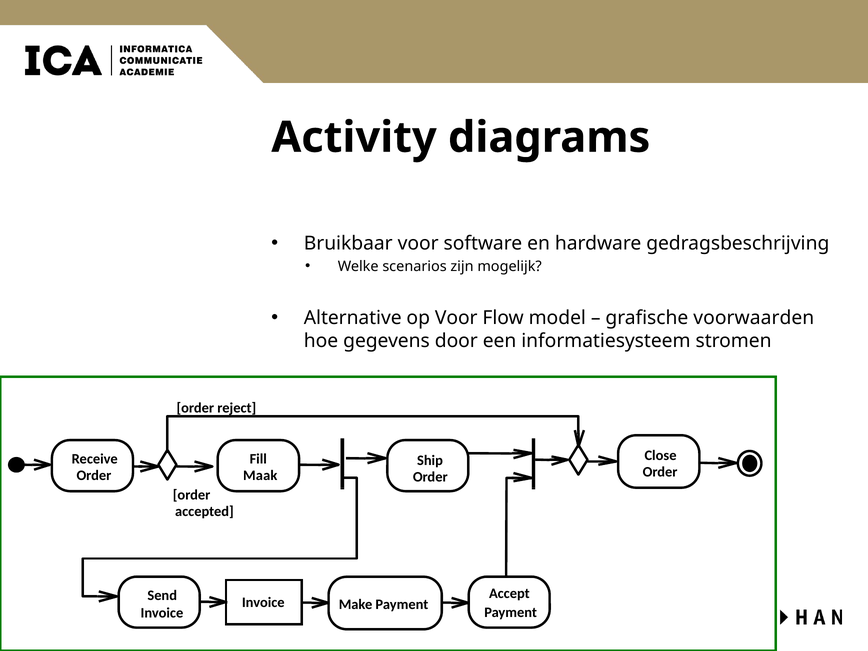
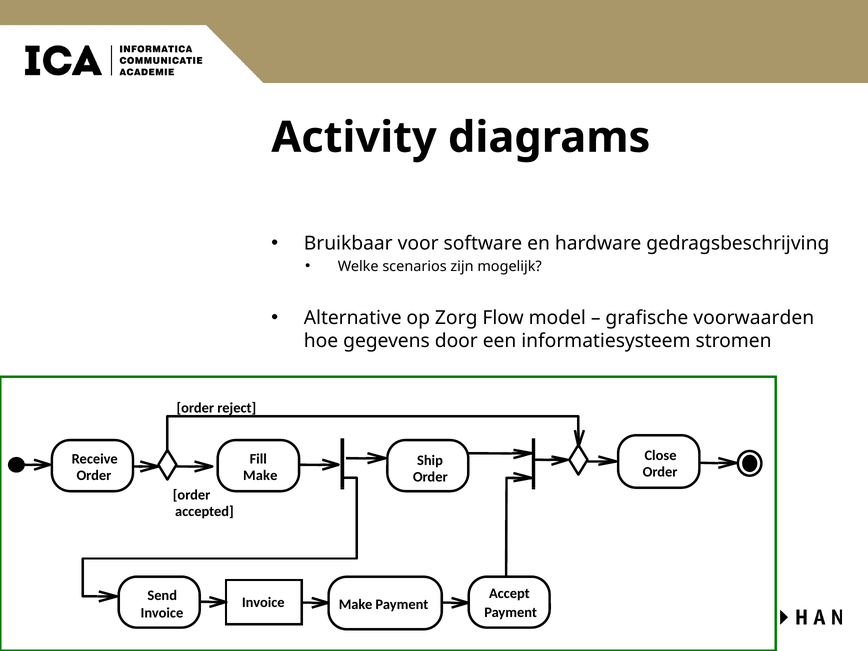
op Voor: Voor -> Zorg (456, 318)
Maak: Maak -> Make (260, 475)
